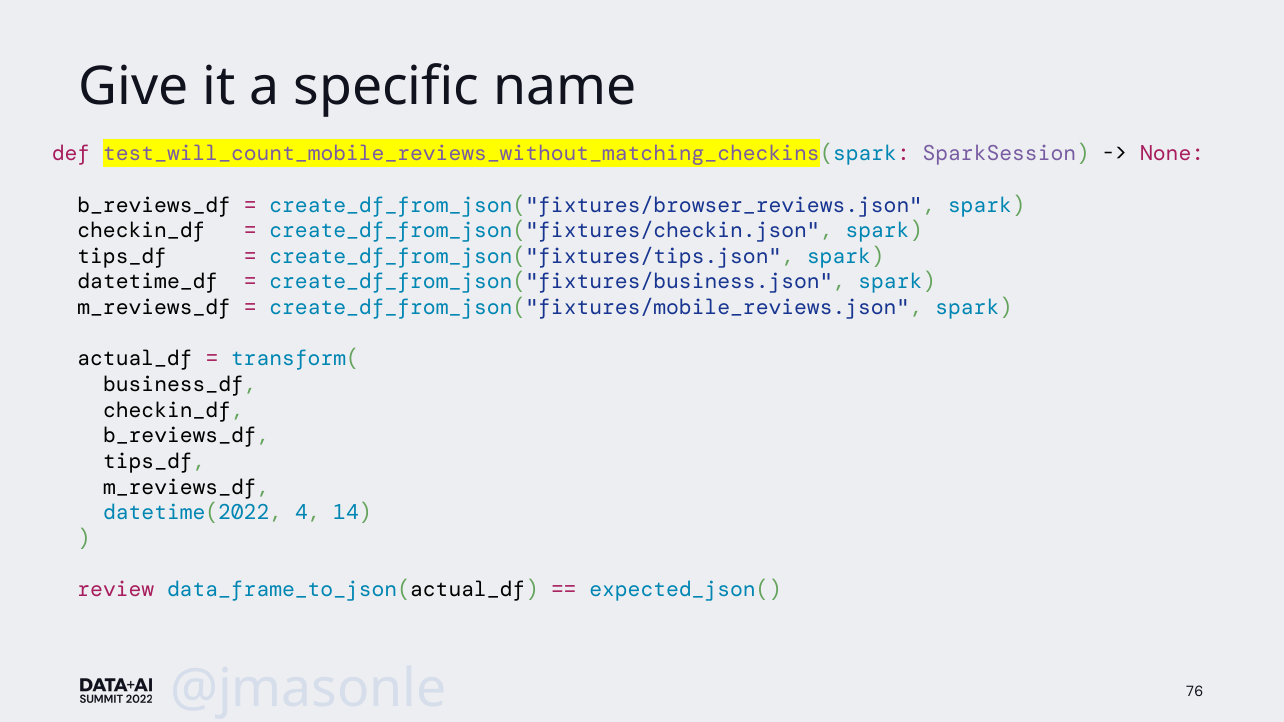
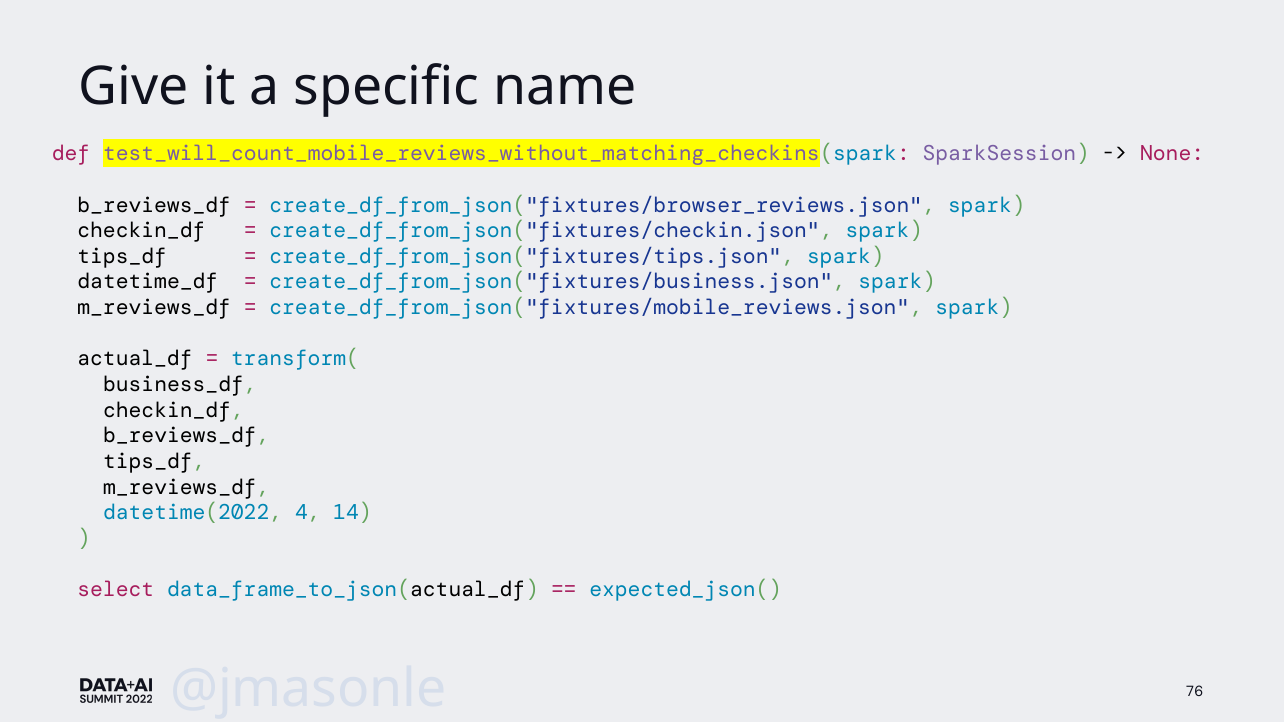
review: review -> select (116, 590)
